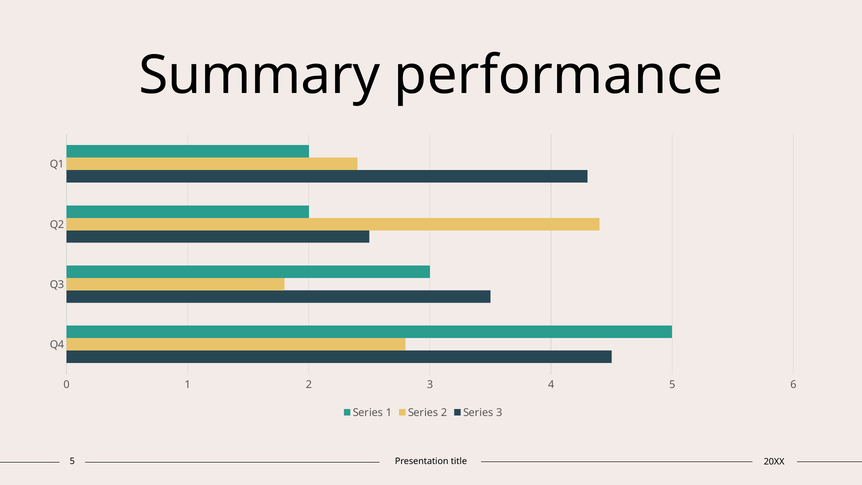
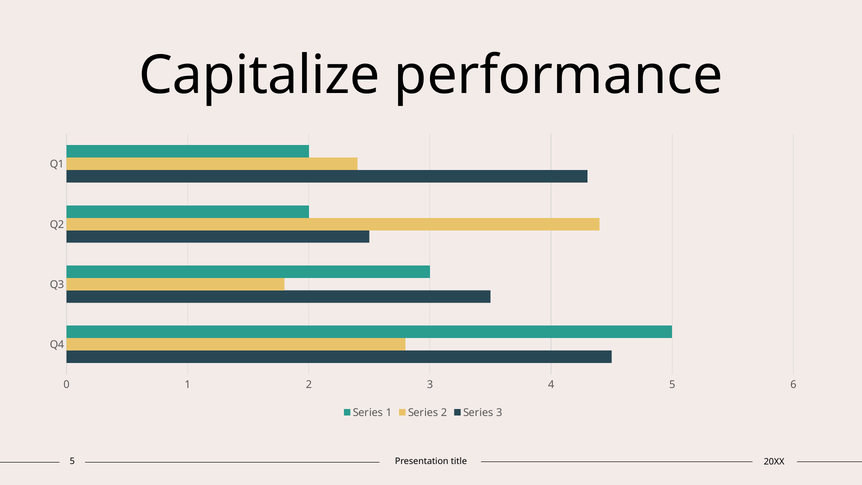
Summary: Summary -> Capitalize (259, 76)
